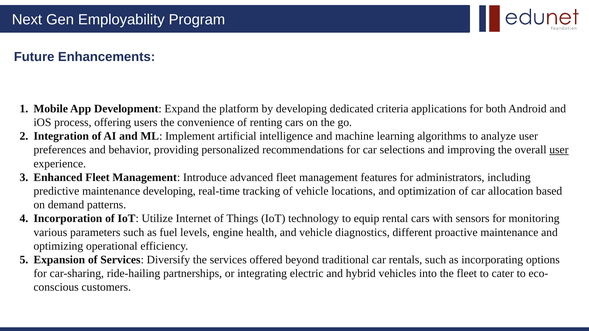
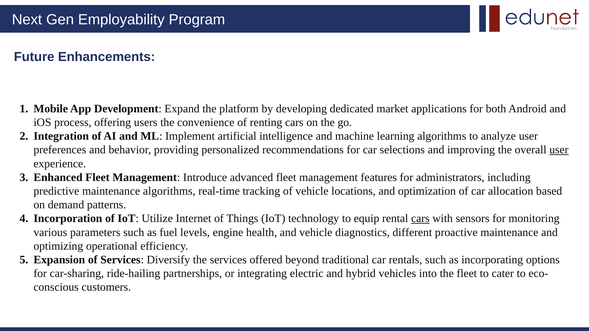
criteria: criteria -> market (392, 109)
maintenance developing: developing -> algorithms (169, 191)
cars underline: none -> present (420, 219)
